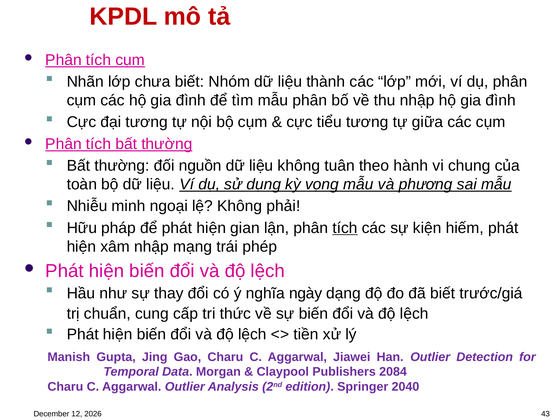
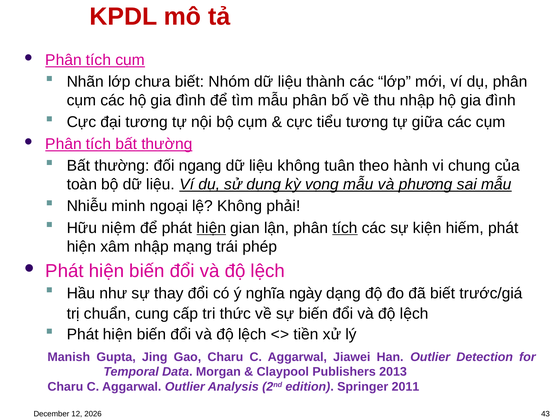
nguồn: nguồn -> ngang (200, 166)
pháp: pháp -> niệm (119, 228)
hiện underline: none -> present (211, 228)
2084: 2084 -> 2013 (393, 372)
2040: 2040 -> 2011 (405, 387)
